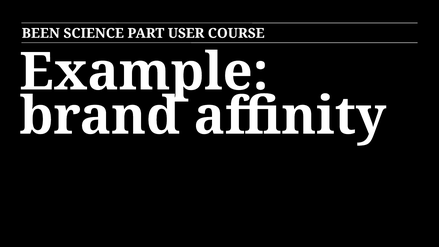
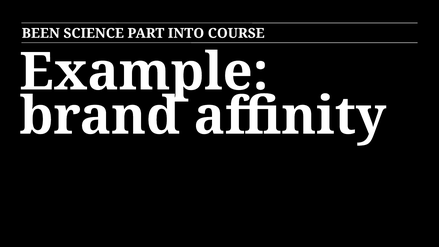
USER: USER -> INTO (186, 33)
